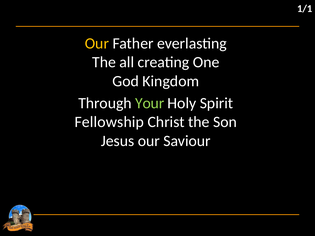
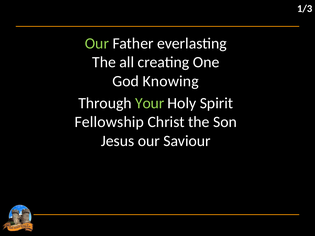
1/1: 1/1 -> 1/3 (305, 9)
Our colour: yellow -> light green (97, 43)
Kingdom: Kingdom -> Knowing (171, 81)
